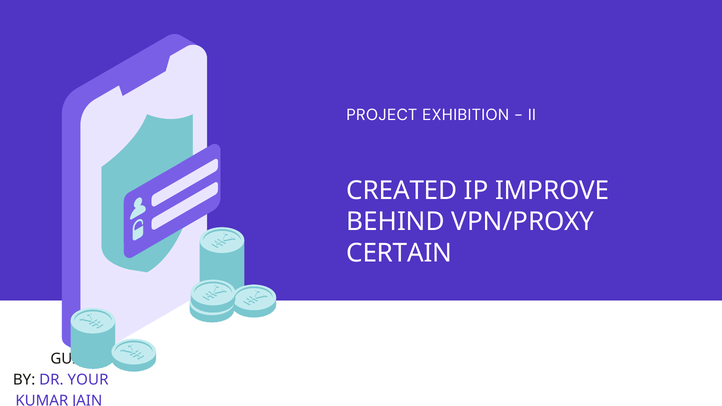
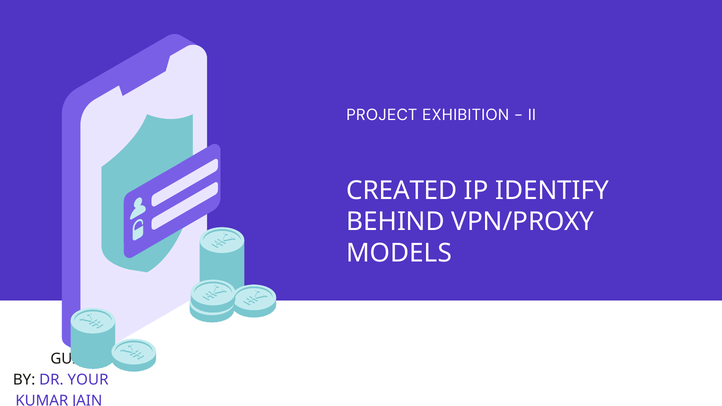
IMPROVE: IMPROVE -> IDENTIFY (552, 191)
CERTAIN: CERTAIN -> MODELS (399, 253)
